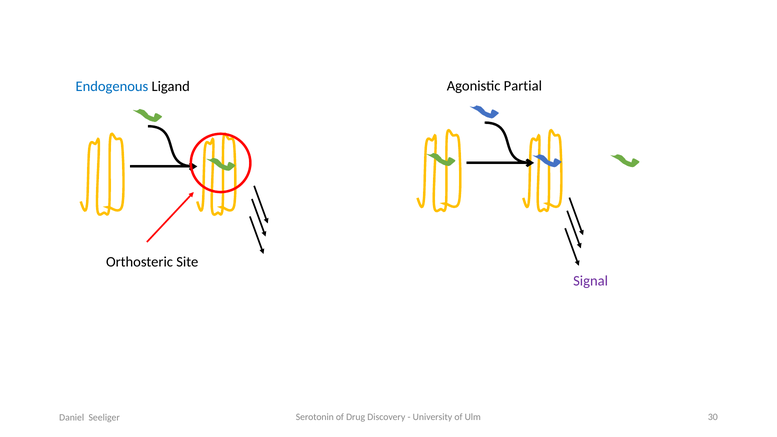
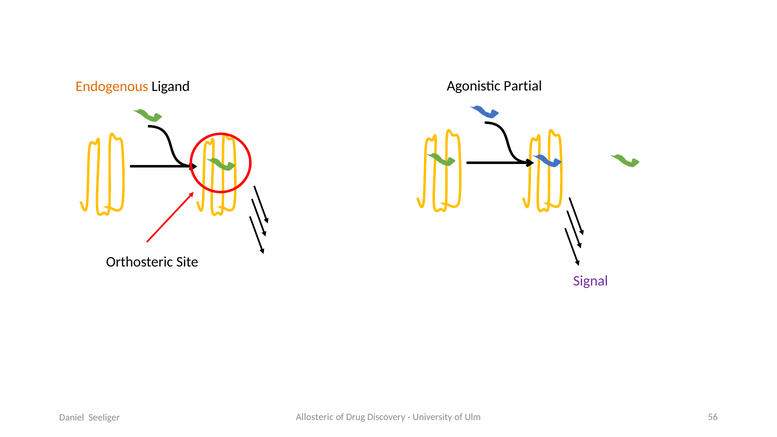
Endogenous colour: blue -> orange (112, 86)
Serotonin: Serotonin -> Allosteric (315, 417)
30: 30 -> 56 (713, 417)
